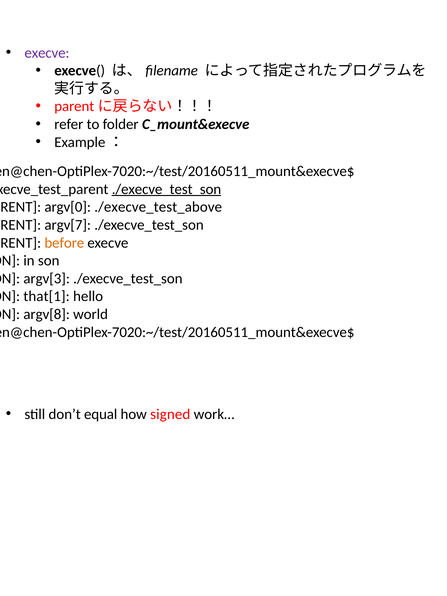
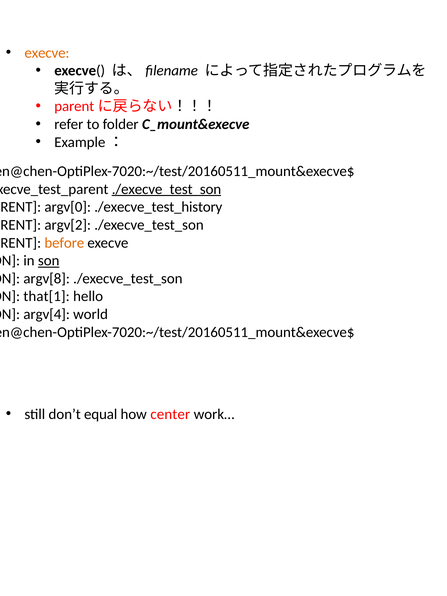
execve colour: purple -> orange (47, 53)
./execve_test_above: ./execve_test_above -> ./execve_test_history (158, 207)
argv[7: argv[7 -> argv[2 (68, 225)
son underline: none -> present (49, 261)
argv[3: argv[3 -> argv[8 (47, 279)
argv[8: argv[8 -> argv[4 (47, 314)
signed: signed -> center (170, 414)
